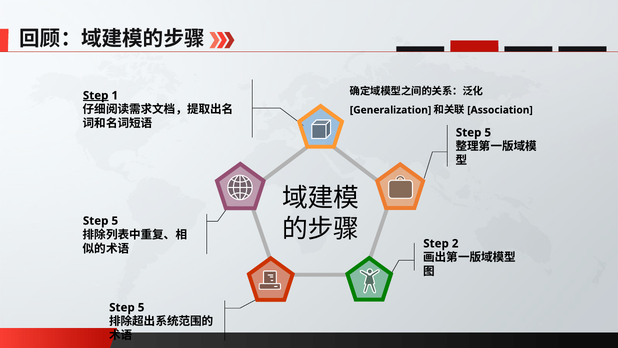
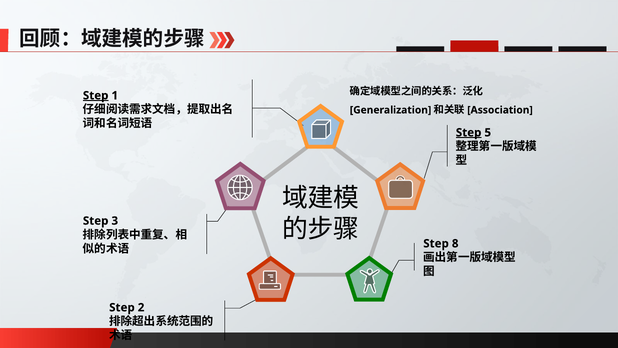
Step underline: none -> present (469, 132)
5: 5 -> 3 (115, 221)
2: 2 -> 8 (455, 243)
5: 5 -> 2 (141, 307)
